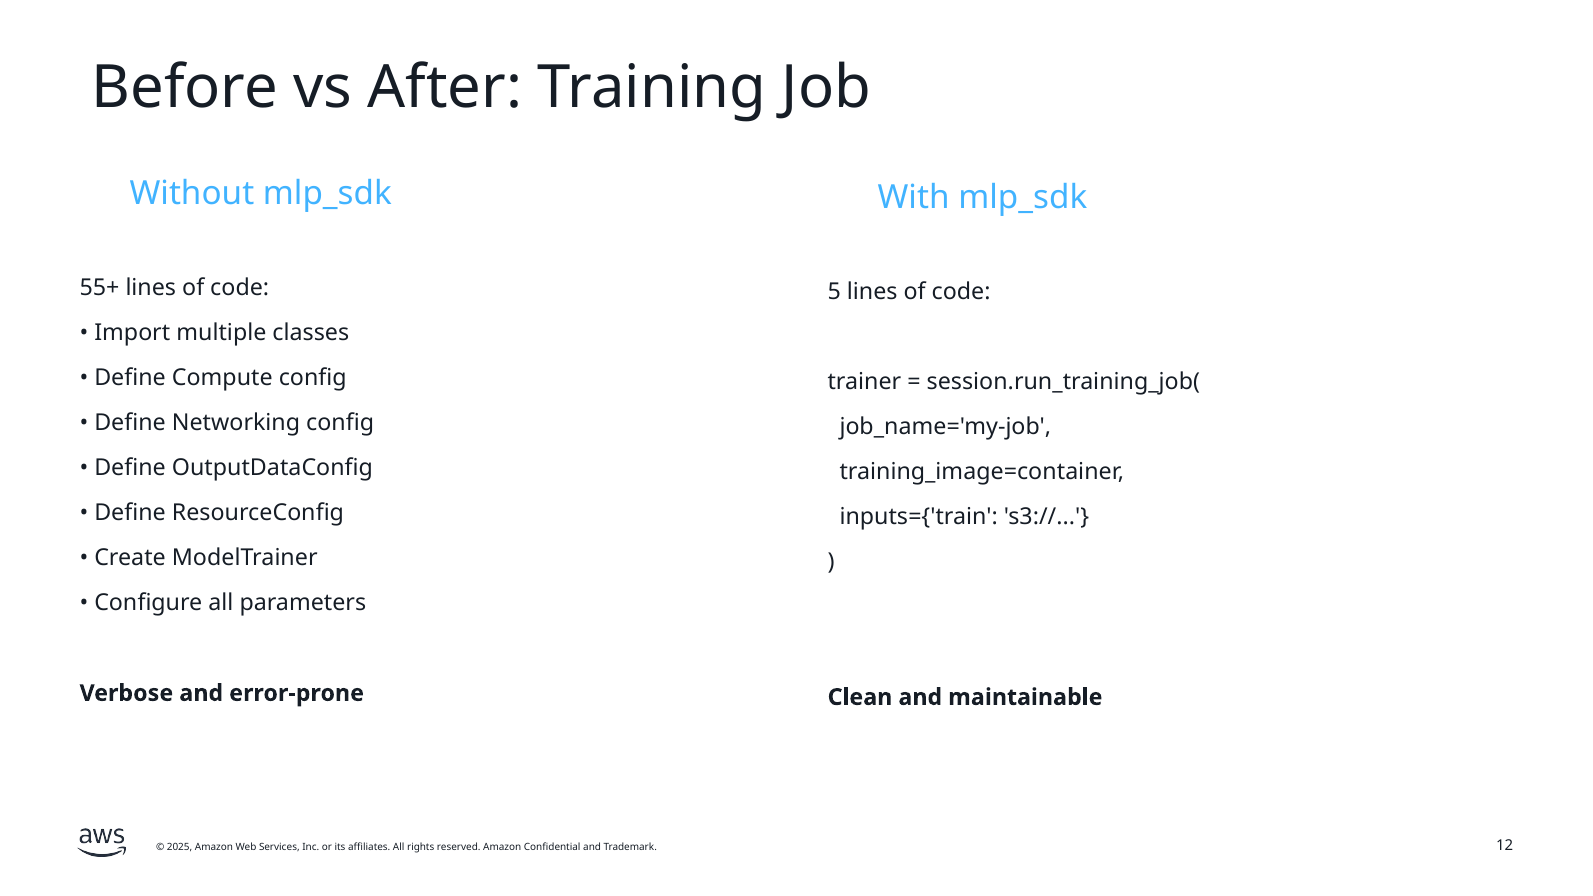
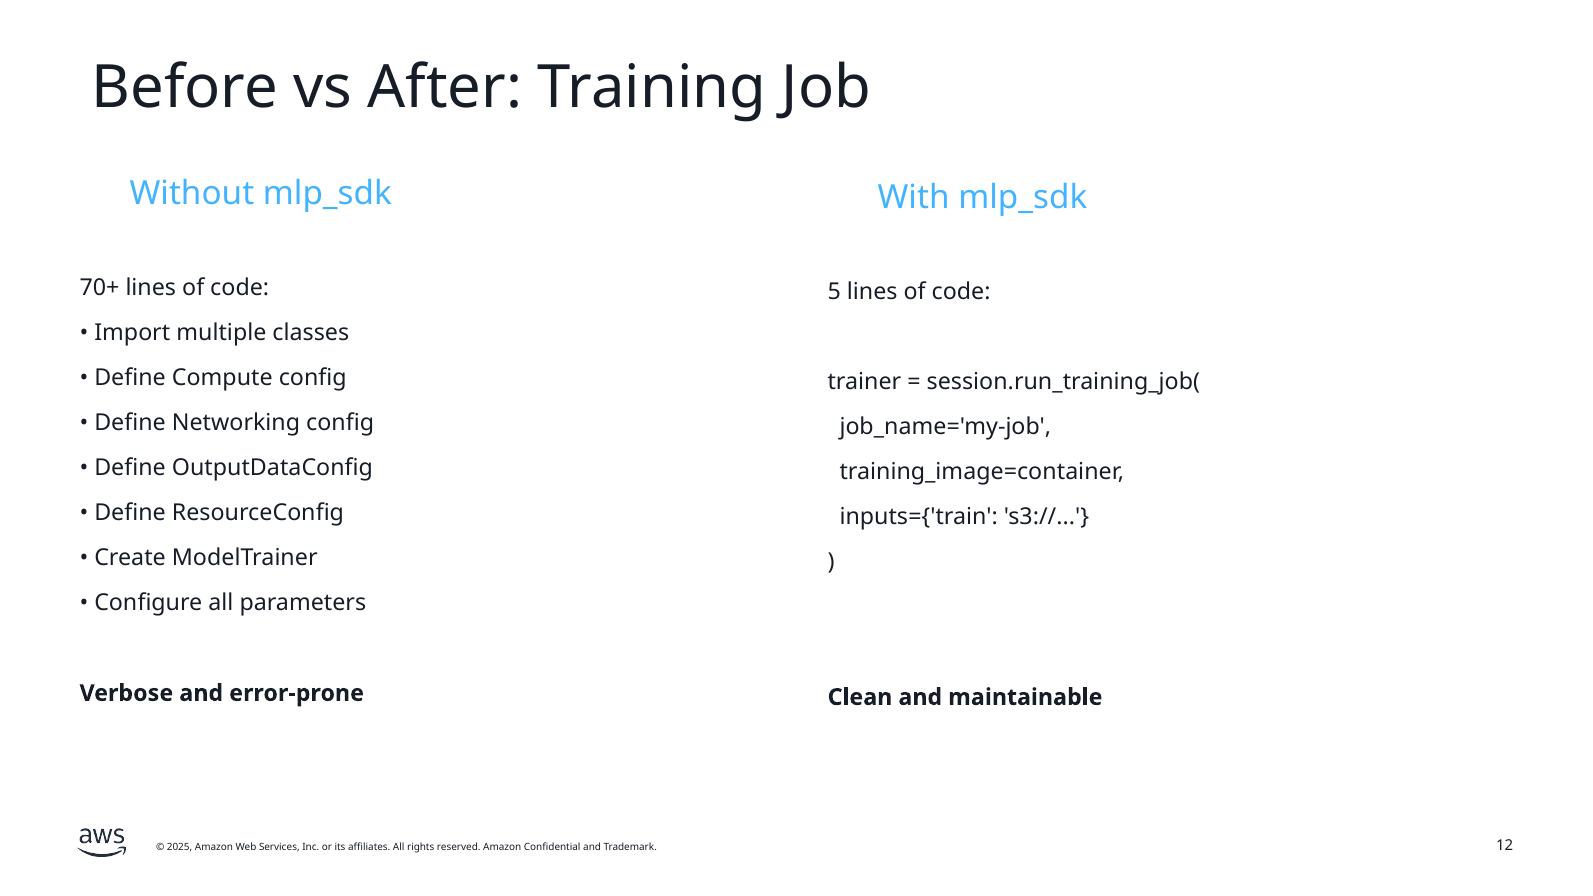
55+: 55+ -> 70+ (99, 288)
